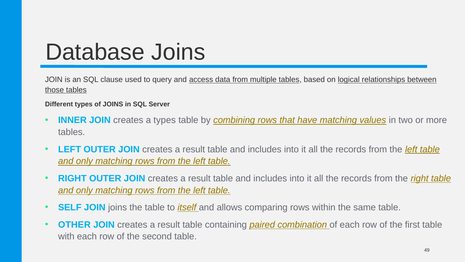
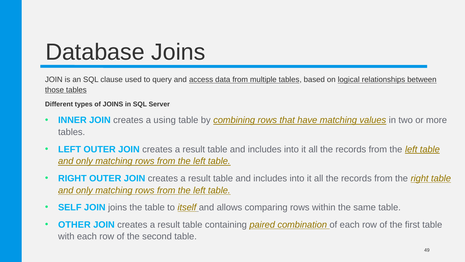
a types: types -> using (165, 120)
